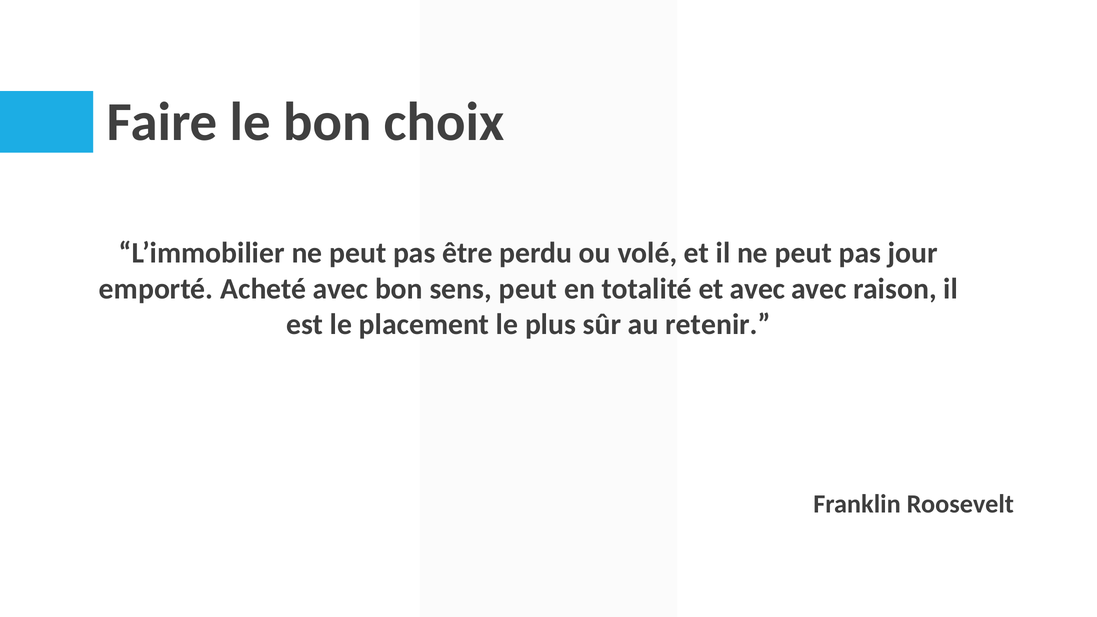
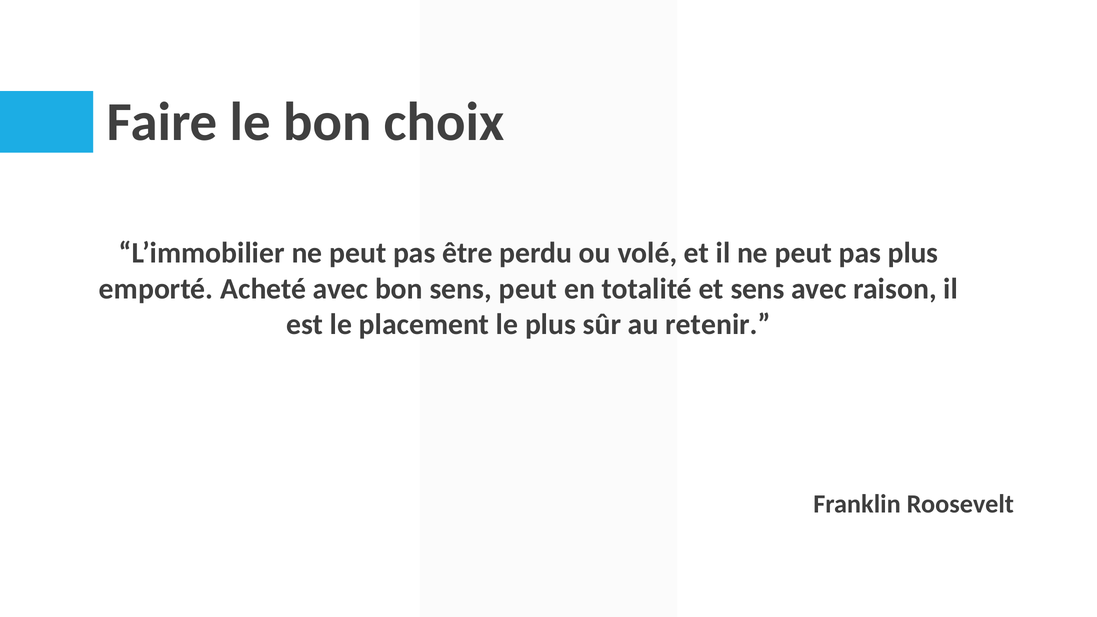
pas jour: jour -> plus (913, 253)
et avec: avec -> sens (758, 289)
